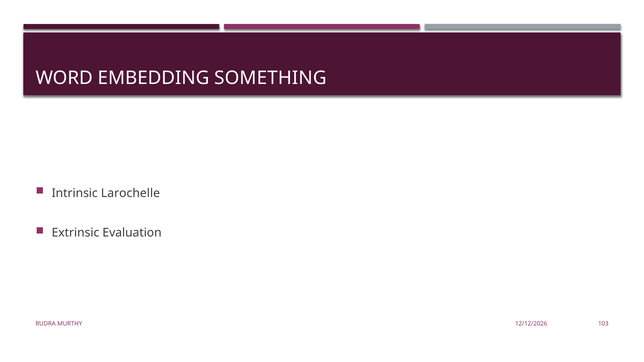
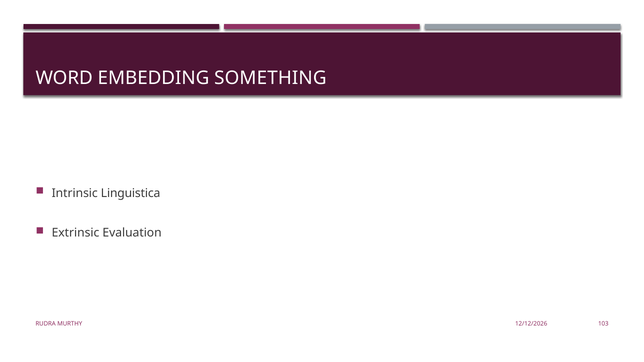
Larochelle: Larochelle -> Linguistica (131, 193)
